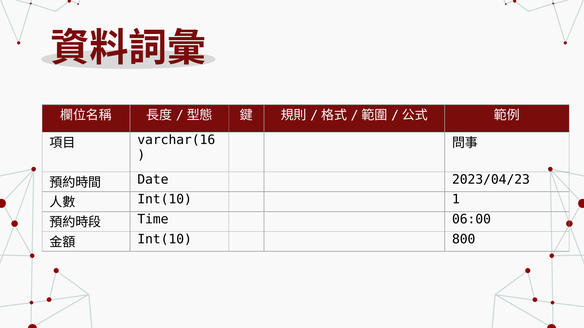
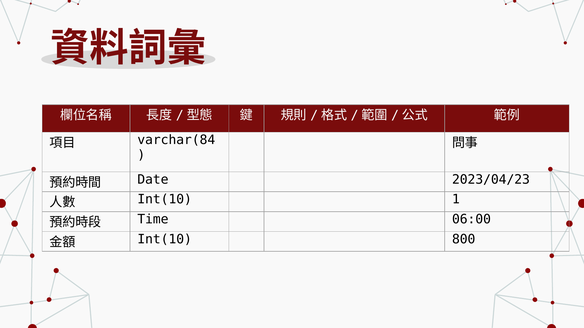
varchar(16: varchar(16 -> varchar(84 (176, 140)
